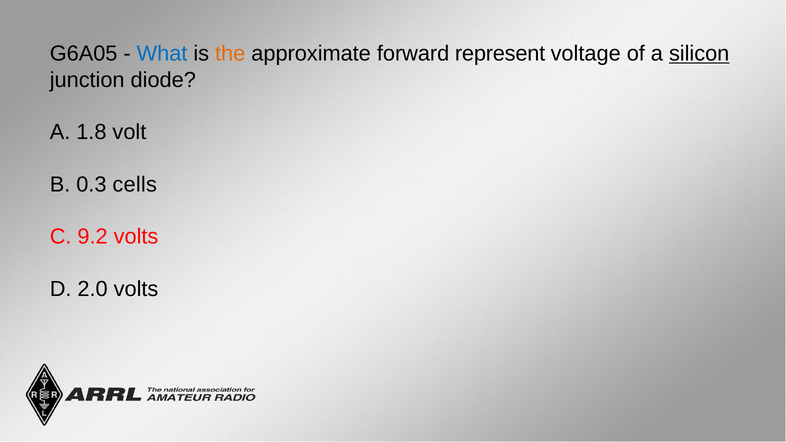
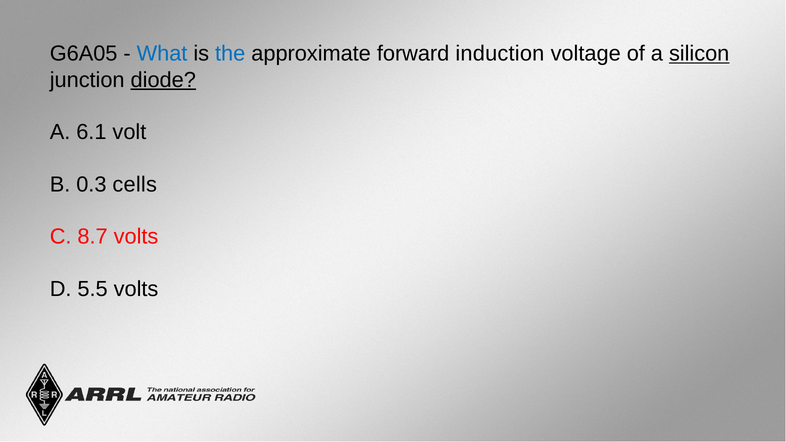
the colour: orange -> blue (230, 54)
represent: represent -> induction (500, 54)
diode underline: none -> present (163, 80)
1.8: 1.8 -> 6.1 (91, 132)
9.2: 9.2 -> 8.7 (93, 237)
2.0: 2.0 -> 5.5 (93, 289)
